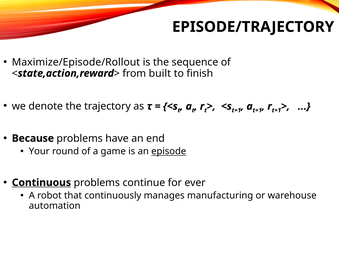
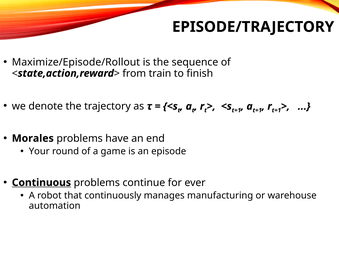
built: built -> train (160, 73)
Because: Because -> Morales (33, 138)
episode underline: present -> none (169, 152)
